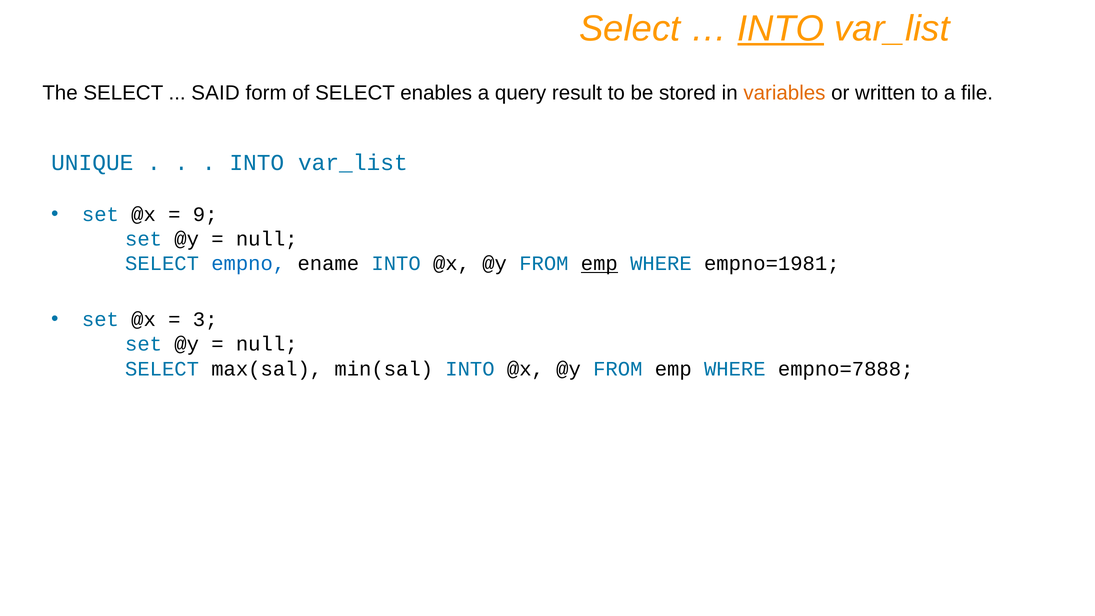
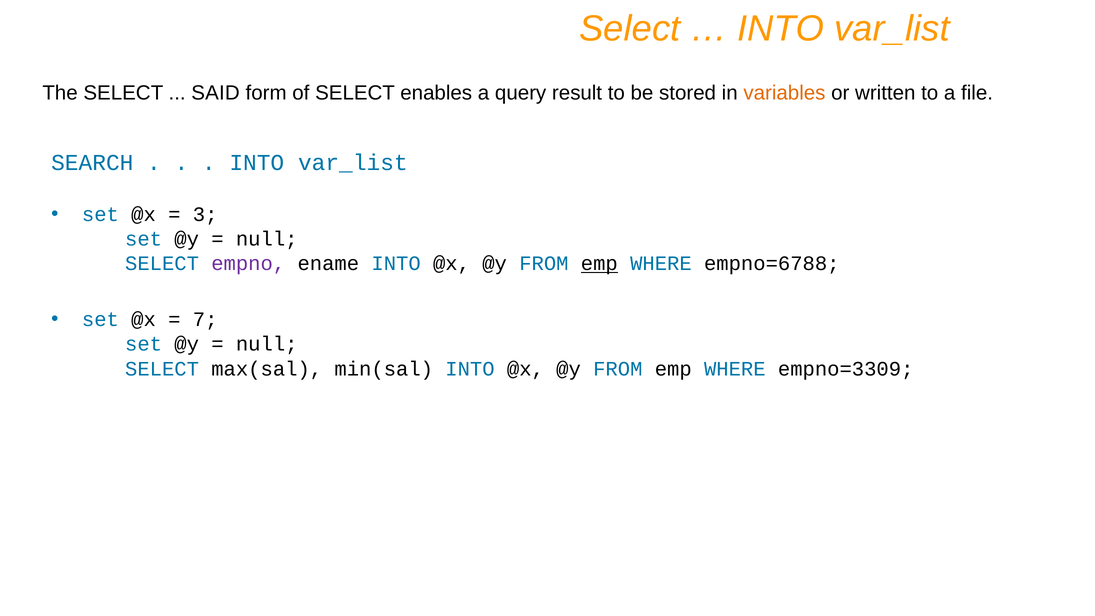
INTO underline: present -> none (781, 28)
UNIQUE: UNIQUE -> SEARCH (92, 163)
9: 9 -> 3 (205, 214)
empno colour: blue -> purple (248, 264)
empno=1981: empno=1981 -> empno=6788 (772, 264)
3: 3 -> 7 (205, 319)
empno=7888: empno=7888 -> empno=3309 (846, 369)
